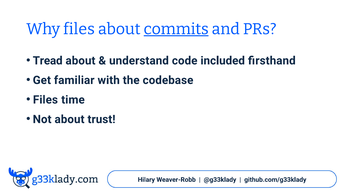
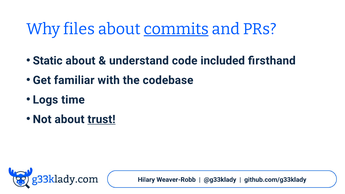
Tread: Tread -> Static (48, 61)
Files: Files -> Logs (45, 100)
trust underline: none -> present (101, 119)
